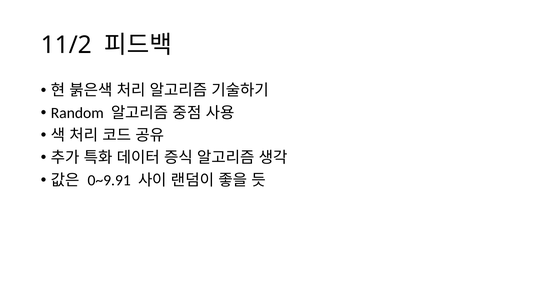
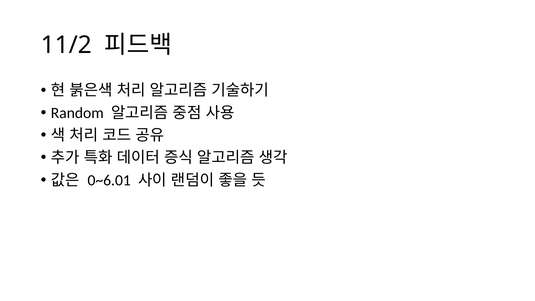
0~9.91: 0~9.91 -> 0~6.01 (109, 180)
